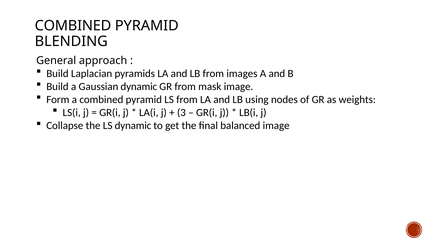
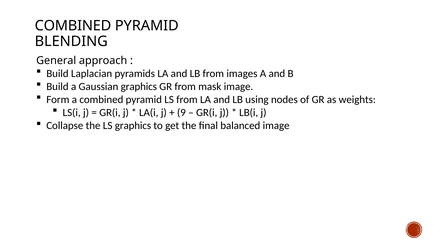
Gaussian dynamic: dynamic -> graphics (139, 87)
3: 3 -> 9 (181, 113)
LS dynamic: dynamic -> graphics (133, 126)
